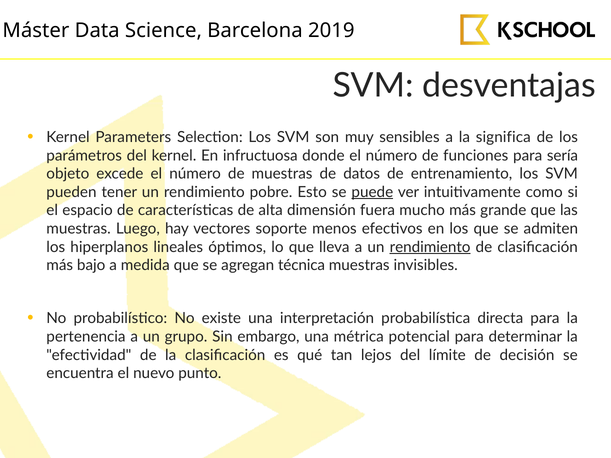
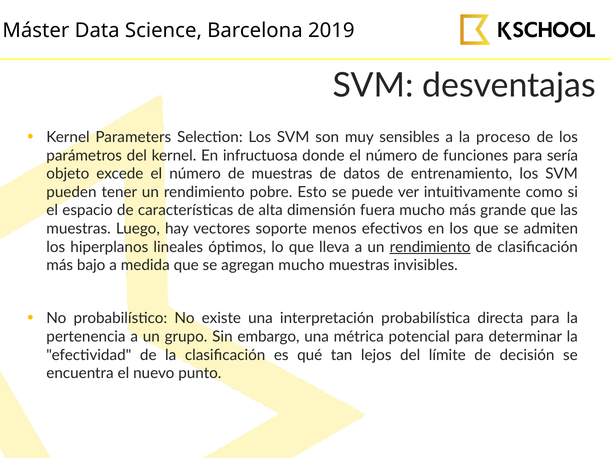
significa: significa -> proceso (503, 137)
puede underline: present -> none (372, 192)
agregan técnica: técnica -> mucho (301, 266)
